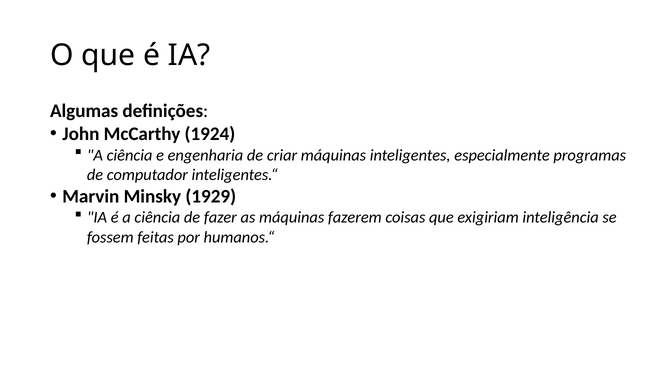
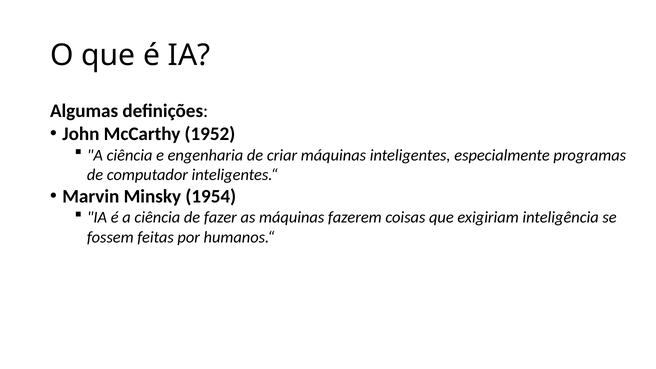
1924: 1924 -> 1952 (210, 134)
1929: 1929 -> 1954 (211, 196)
